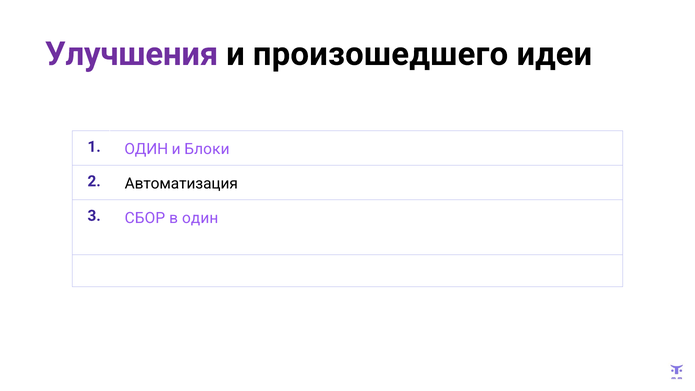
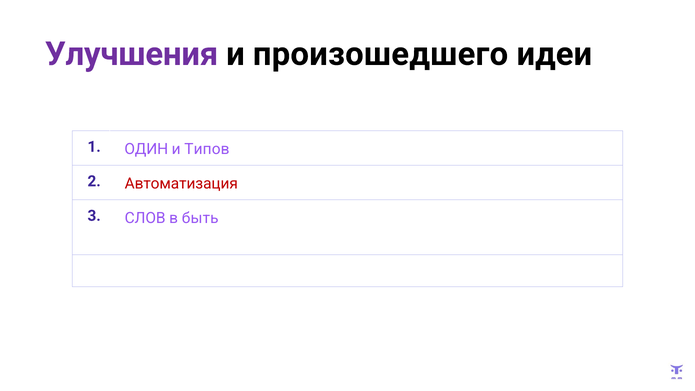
Блоки: Блоки -> Типов (207, 149)
Автоматизация colour: black -> red (181, 184)
СБОР: СБОР -> СЛОВ (145, 218)
в один: один -> быть (200, 218)
